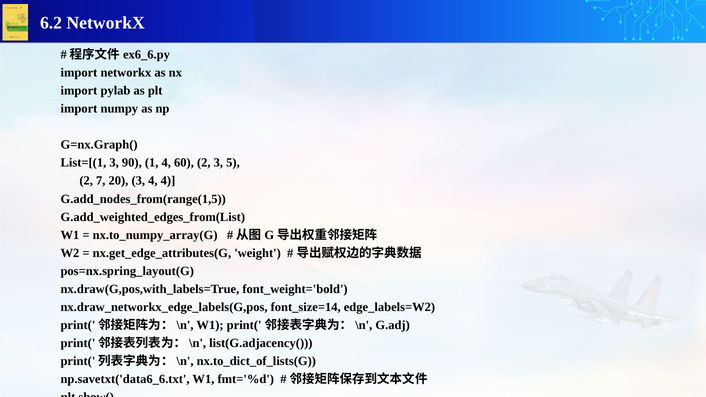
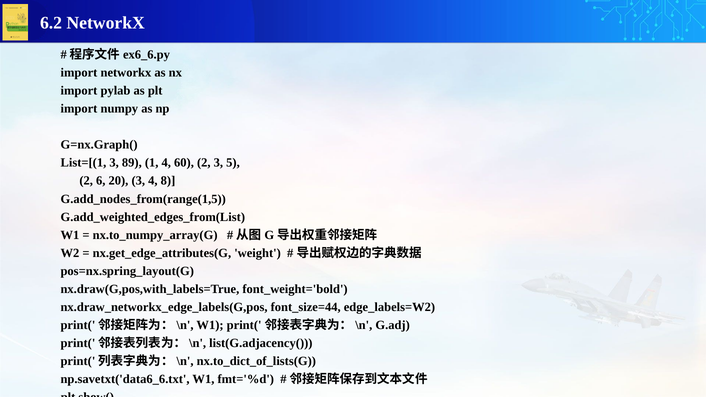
90: 90 -> 89 (132, 163)
7: 7 -> 6 (101, 181)
4 4: 4 -> 8 (168, 181)
font_size=14: font_size=14 -> font_size=44 (306, 307)
